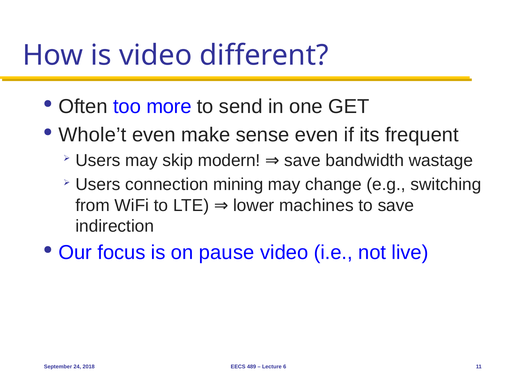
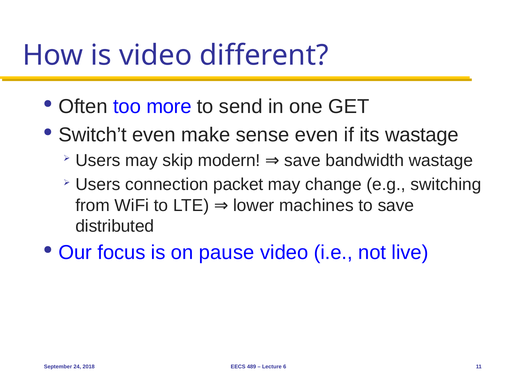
Whole’t: Whole’t -> Switch’t (93, 135)
its frequent: frequent -> wastage (422, 135)
mining: mining -> packet (238, 185)
indirection: indirection -> distributed (115, 226)
